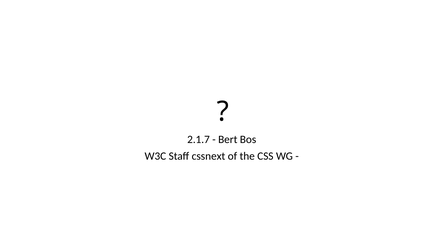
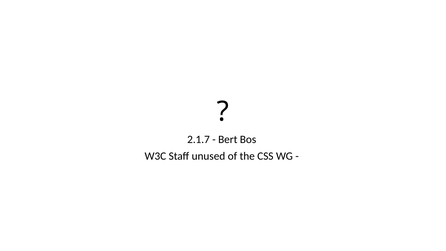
cssnext: cssnext -> unused (208, 156)
